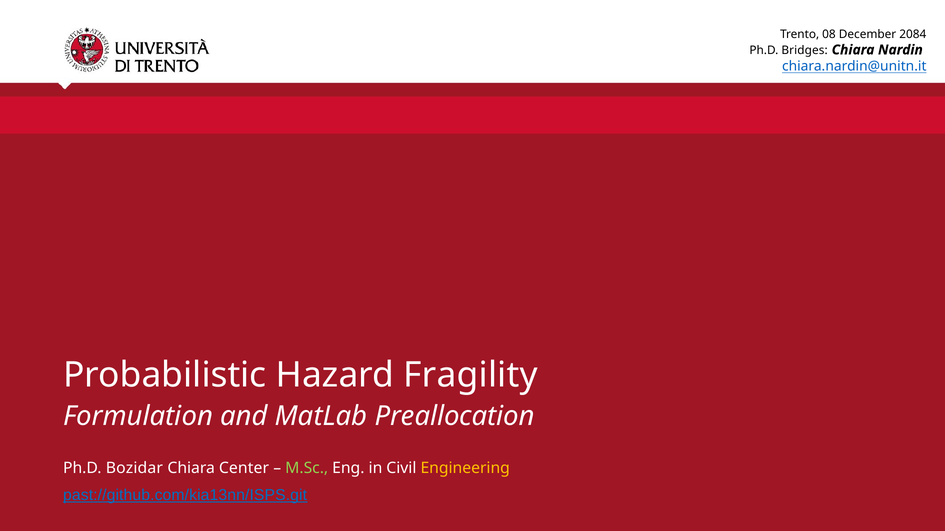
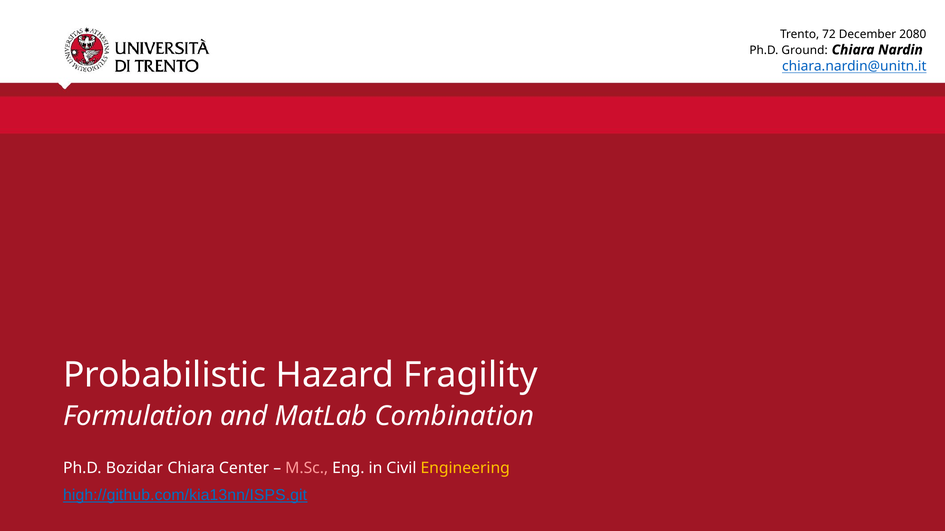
08: 08 -> 72 (829, 34)
2084: 2084 -> 2080 (913, 34)
Bridges: Bridges -> Ground (805, 51)
Preallocation: Preallocation -> Combination (455, 417)
M.Sc colour: light green -> pink (307, 468)
past://github.com/kia13nn/ISPS.git: past://github.com/kia13nn/ISPS.git -> high://github.com/kia13nn/ISPS.git (185, 496)
